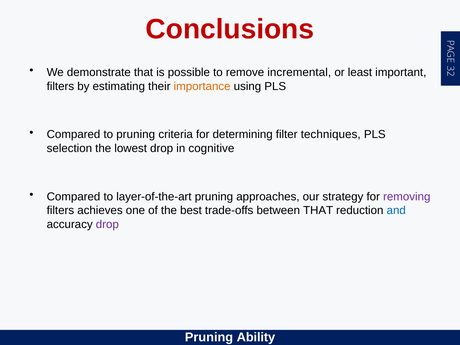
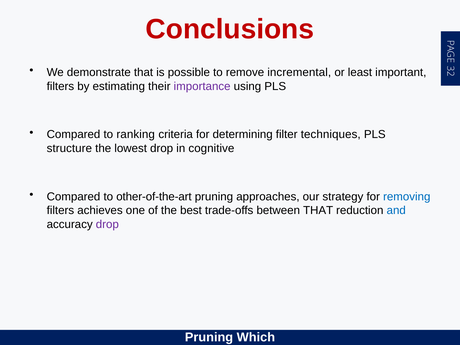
importance colour: orange -> purple (202, 86)
to pruning: pruning -> ranking (136, 135)
selection: selection -> structure (69, 148)
layer-of-the-art: layer-of-the-art -> other-of-the-art (154, 197)
removing colour: purple -> blue (407, 197)
Ability: Ability -> Which (256, 337)
